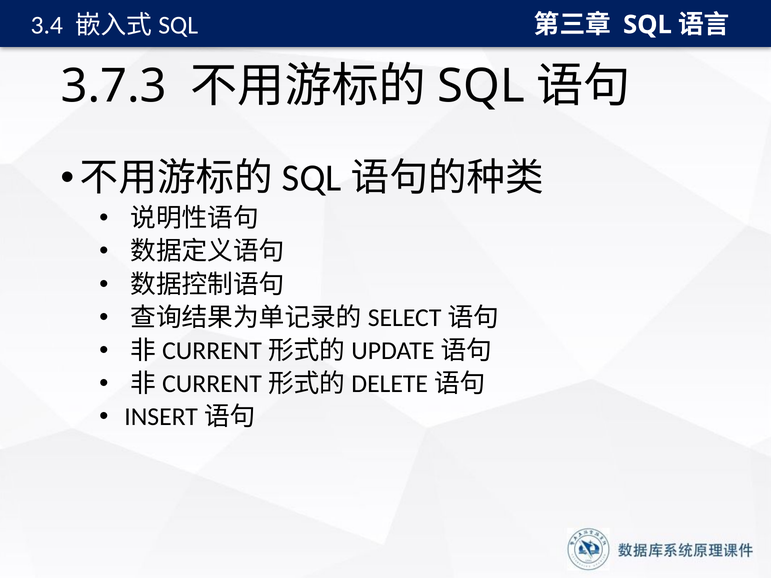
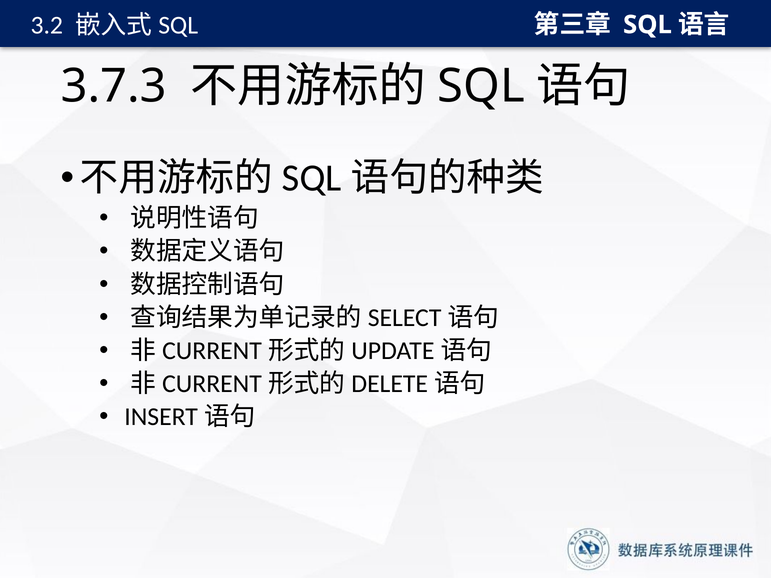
3.4: 3.4 -> 3.2 (47, 25)
